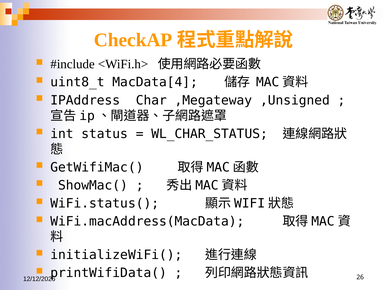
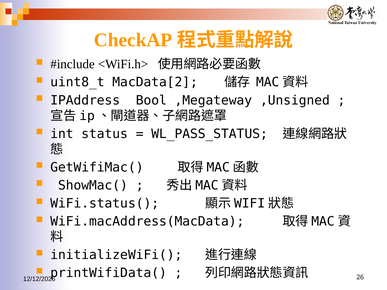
MacData[4: MacData[4 -> MacData[2 (155, 82)
Char: Char -> Bool (151, 100)
WL_CHAR_STATUS: WL_CHAR_STATUS -> WL_PASS_STATUS (210, 134)
